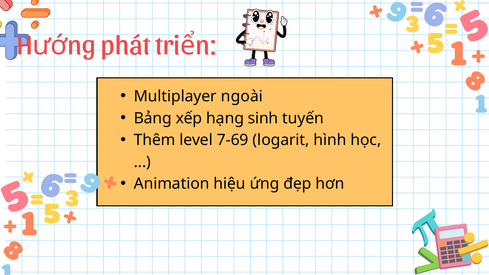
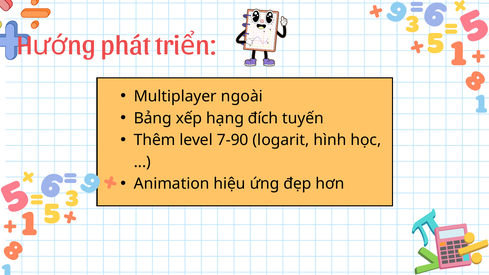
sinh: sinh -> đích (263, 118)
7-69: 7-69 -> 7-90 (233, 140)
